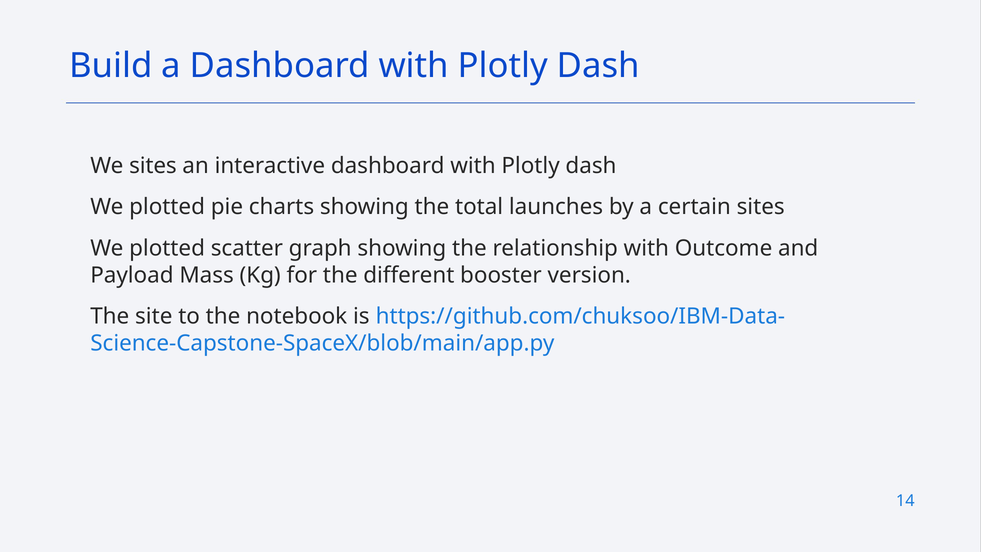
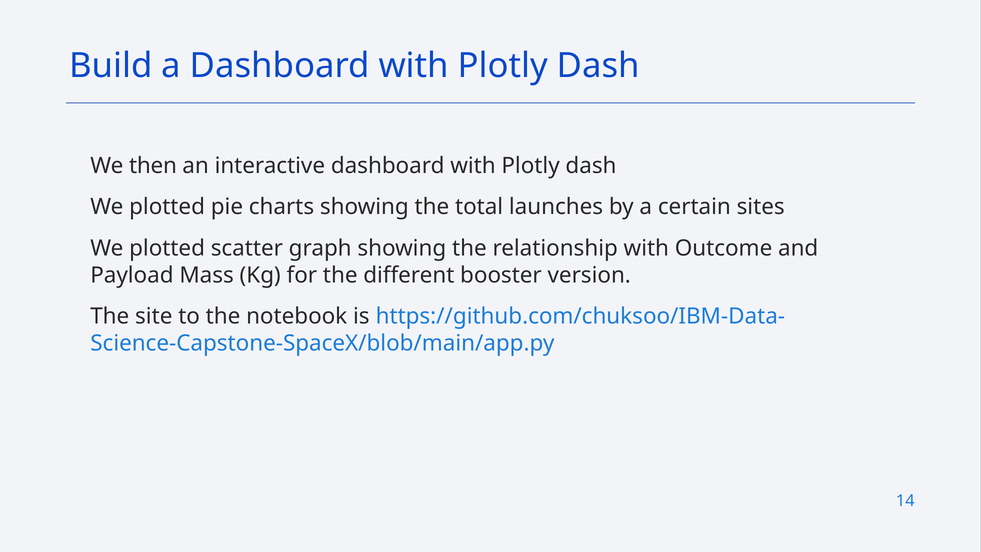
We sites: sites -> then (153, 166)
